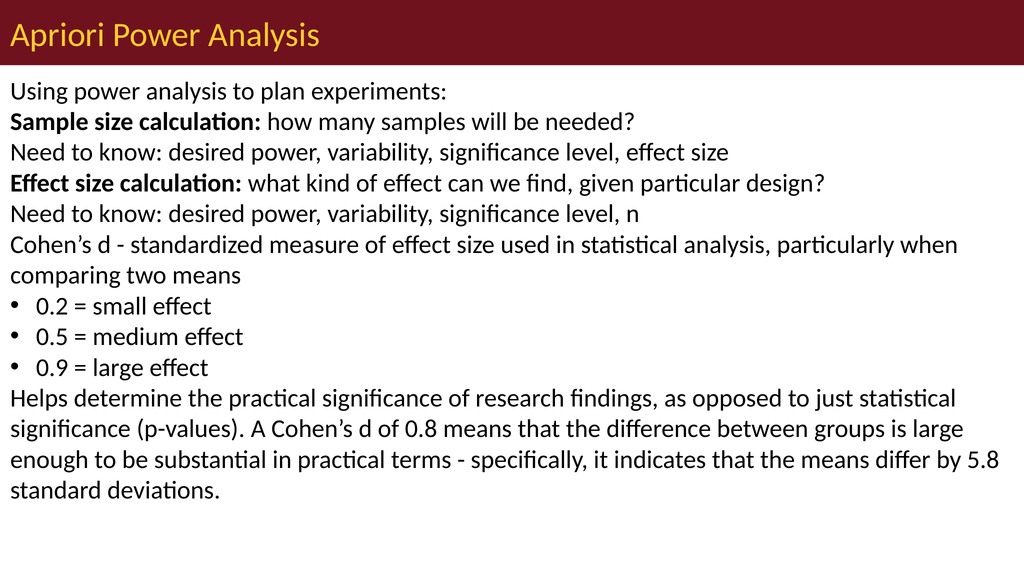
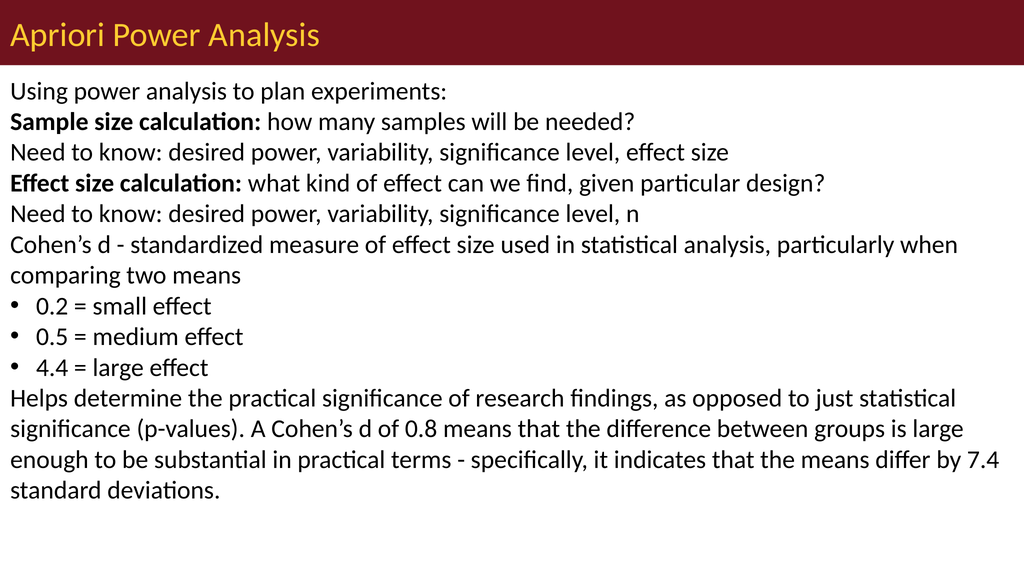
0.9: 0.9 -> 4.4 (52, 368)
5.8: 5.8 -> 7.4 (983, 460)
